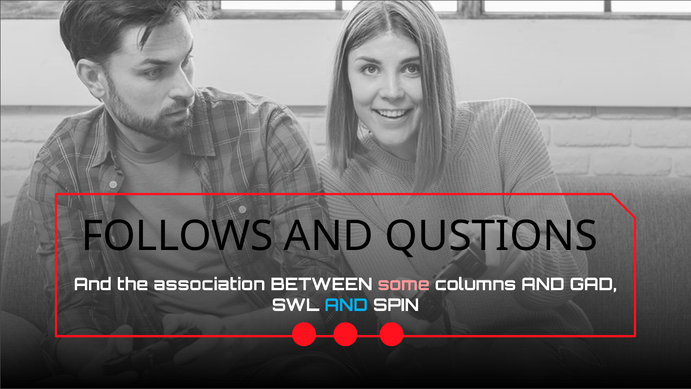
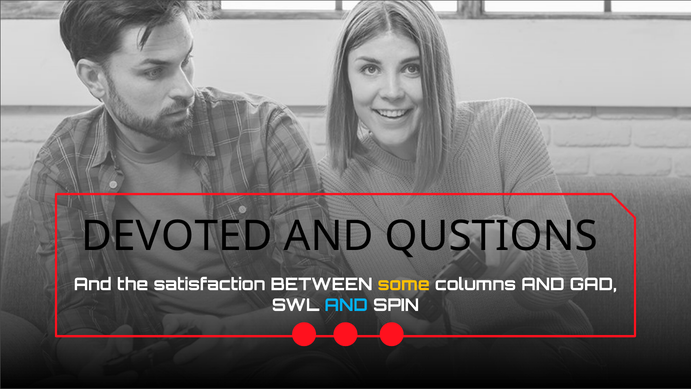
FOLLOWS: FOLLOWS -> DEVOTED (177, 236)
association: association -> satisfaction (210, 284)
some colour: pink -> yellow (404, 284)
